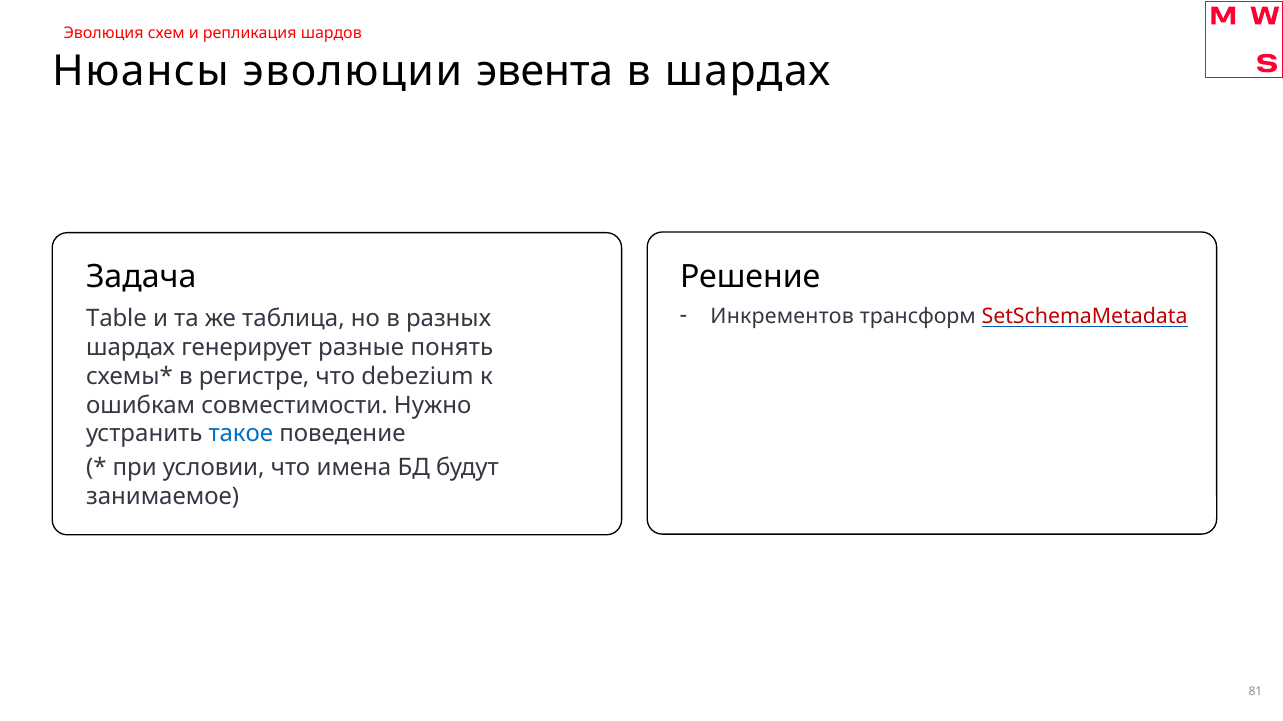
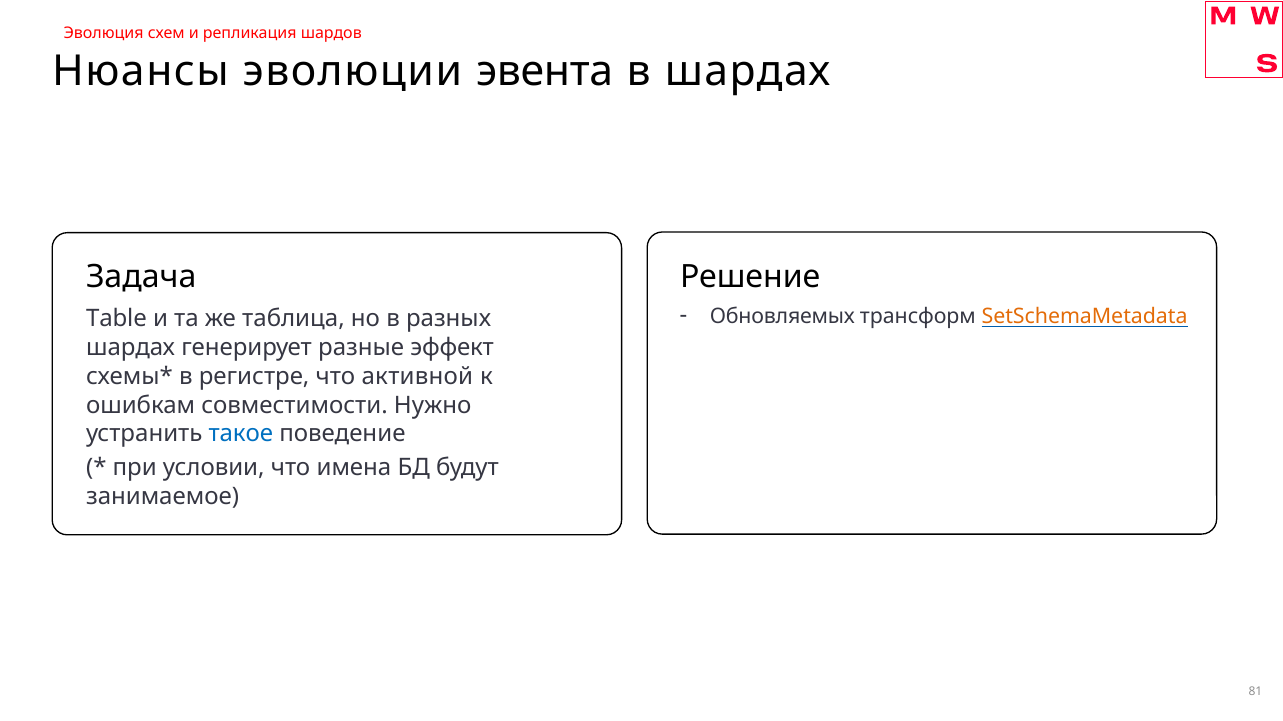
Инкрементов: Инкрементов -> Обновляемых (782, 317)
SetSchemaMetadata colour: red -> orange (1085, 317)
понять: понять -> эффект (452, 348)
debezium: debezium -> активной (417, 377)
